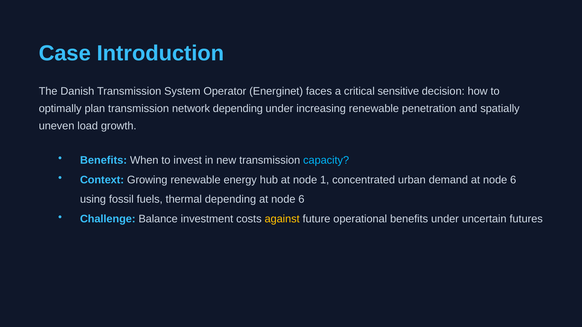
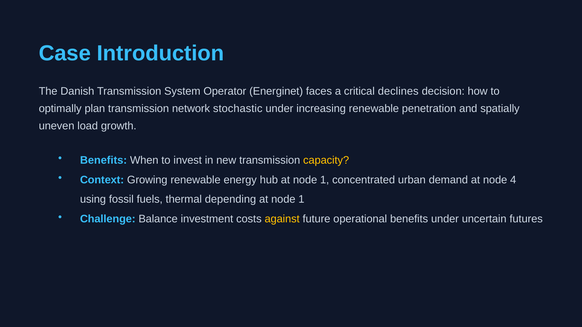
sensitive: sensitive -> declines (398, 91)
network depending: depending -> stochastic (238, 109)
capacity colour: light blue -> yellow (326, 160)
demand at node 6: 6 -> 4 (513, 180)
6: 6 -> 1 (301, 200)
